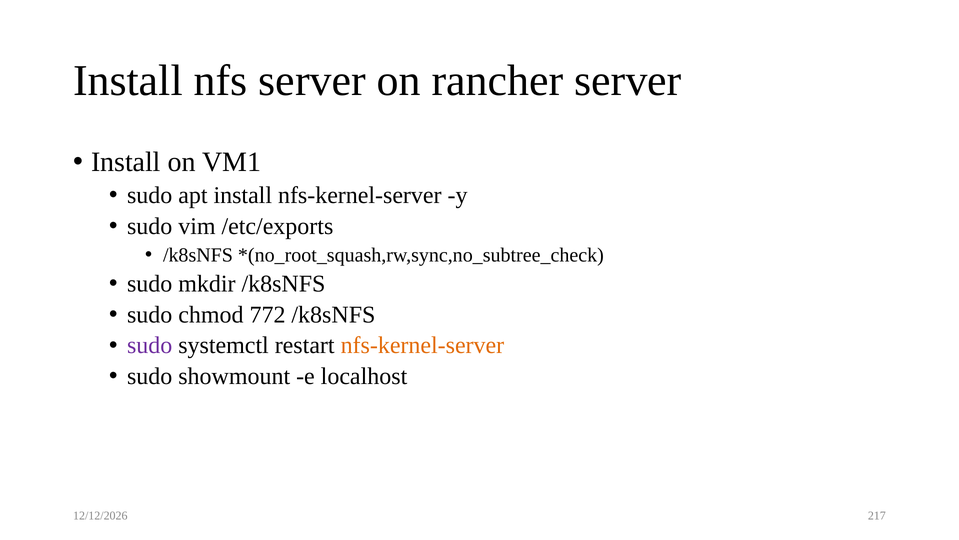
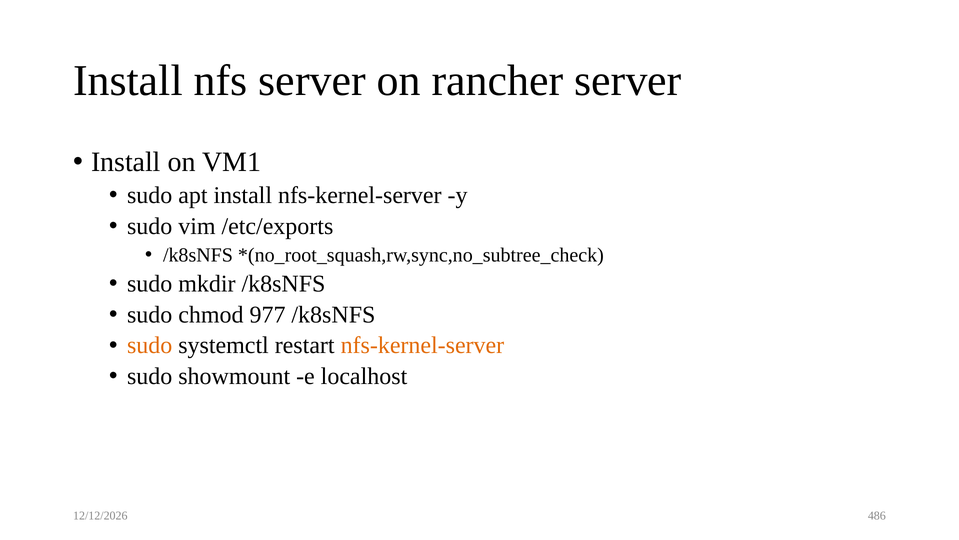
772: 772 -> 977 (268, 314)
sudo colour: purple -> orange (150, 345)
217: 217 -> 486 (877, 515)
